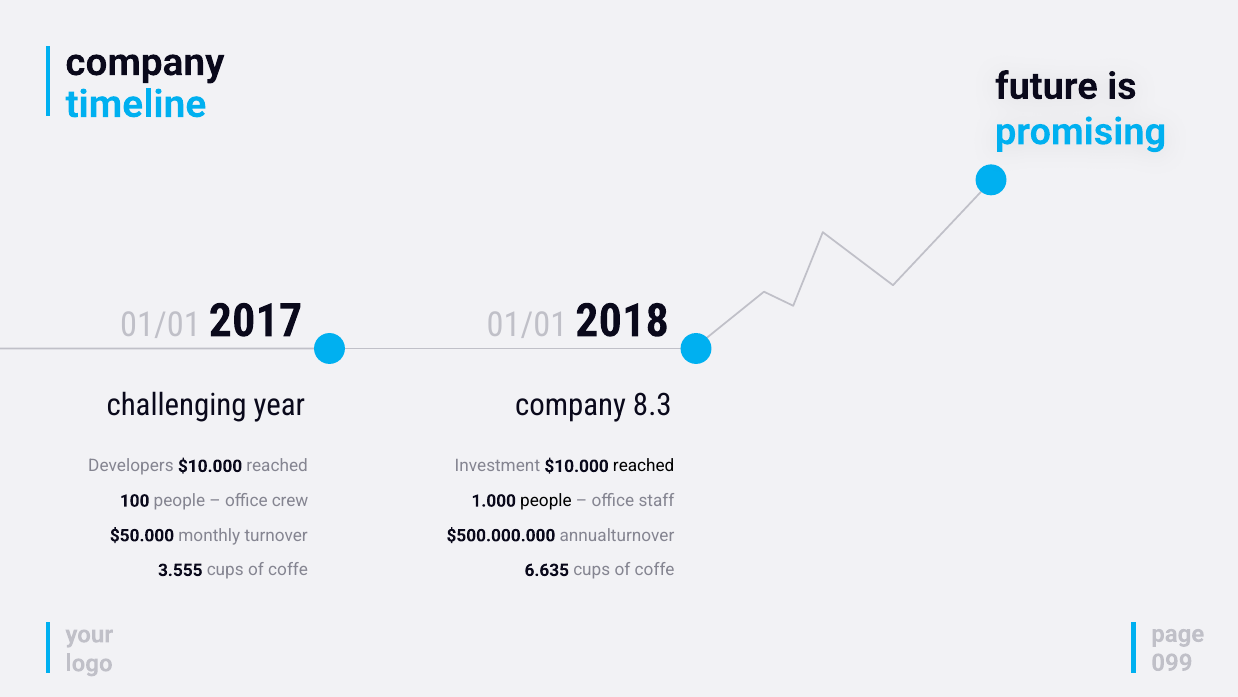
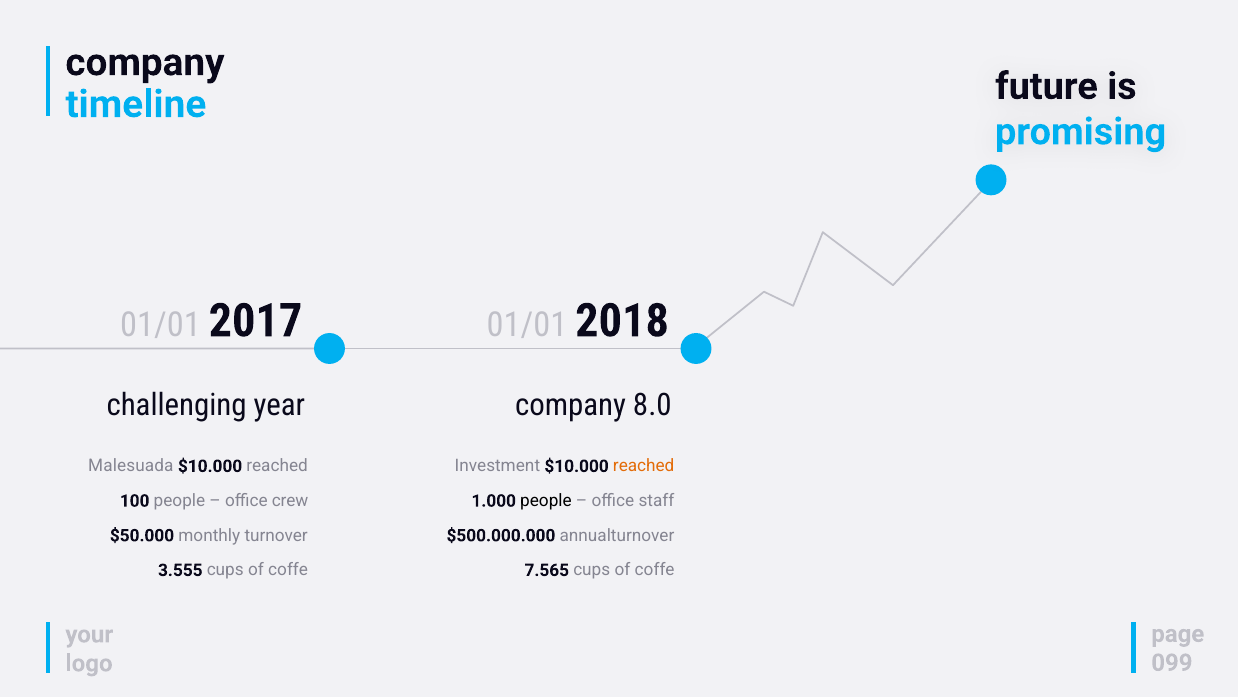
8.3: 8.3 -> 8.0 (652, 405)
Developers: Developers -> Malesuada (131, 466)
reached colour: black -> orange (644, 466)
6.635: 6.635 -> 7.565 (547, 570)
